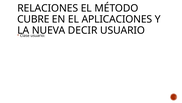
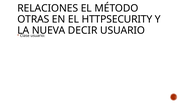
CUBRE: CUBRE -> OTRAS (33, 19)
APLICACIONES: APLICACIONES -> HTTPSECURITY (117, 19)
